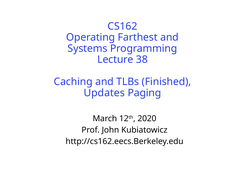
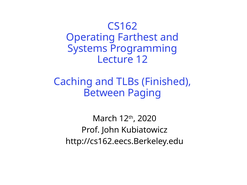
38: 38 -> 12 (142, 60)
Updates: Updates -> Between (104, 93)
